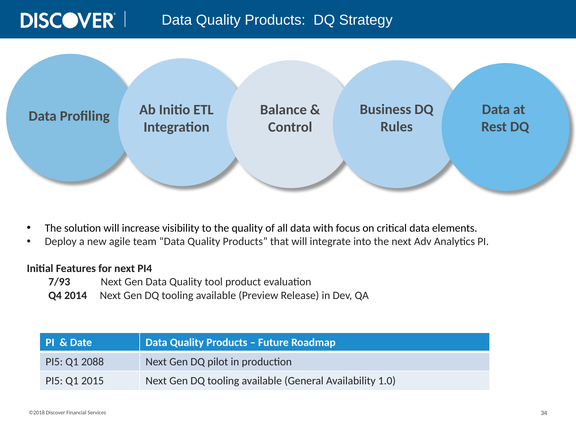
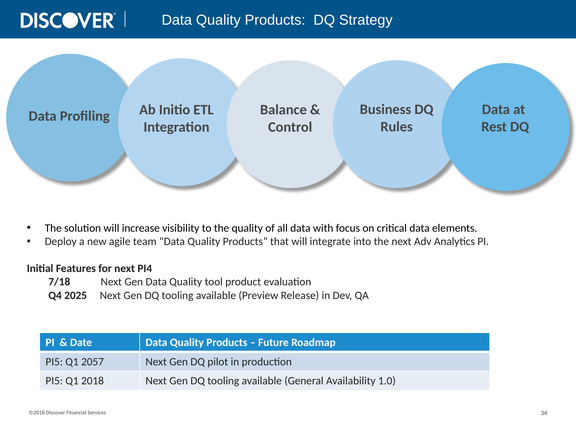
7/93: 7/93 -> 7/18 (59, 282)
2014: 2014 -> 2025 (76, 295)
2088: 2088 -> 2057 (93, 362)
2015: 2015 -> 2018 (93, 381)
